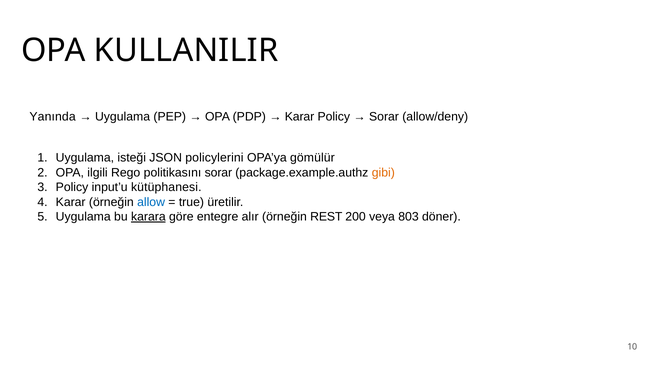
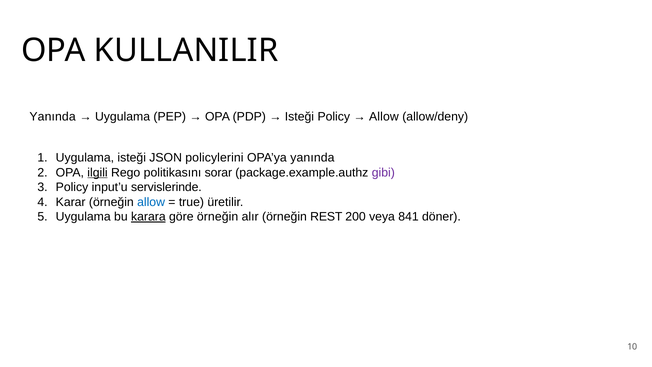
Karar: Karar -> Isteği (299, 117)
Sorar: Sorar -> Allow (384, 117)
OPA’ya gömülür: gömülür -> yanında (312, 158)
ilgili underline: none -> present (98, 172)
gibi colour: orange -> purple (383, 172)
kütüphanesi: kütüphanesi -> servislerinde (166, 187)
göre entegre: entegre -> örneğin (218, 216)
803: 803 -> 841 (408, 216)
